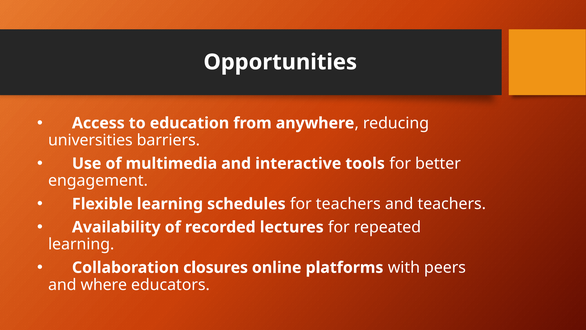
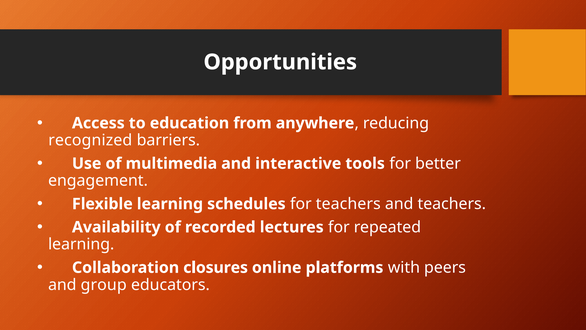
universities: universities -> recognized (90, 140)
where: where -> group (104, 284)
